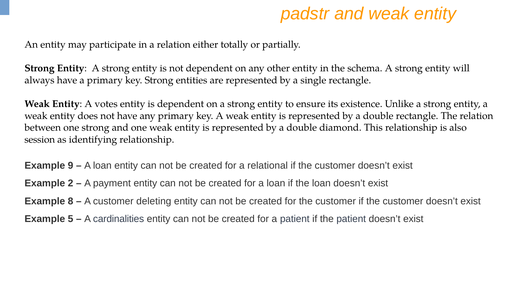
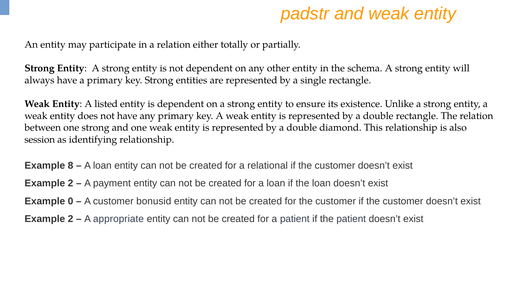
votes: votes -> listed (106, 104)
9: 9 -> 8 (71, 165)
8: 8 -> 0 (71, 201)
deleting: deleting -> bonusid (154, 201)
5: 5 -> 2 (71, 219)
cardinalities: cardinalities -> appropriate (118, 219)
